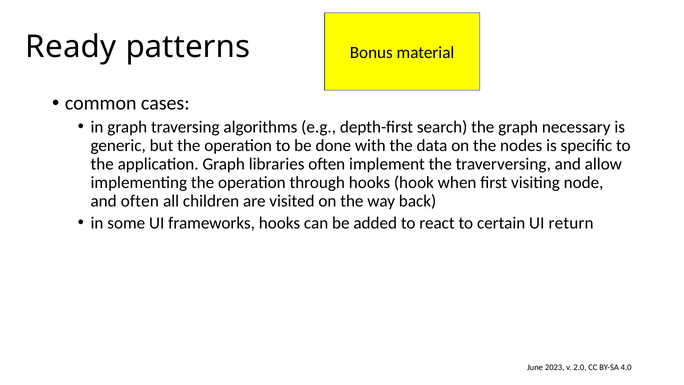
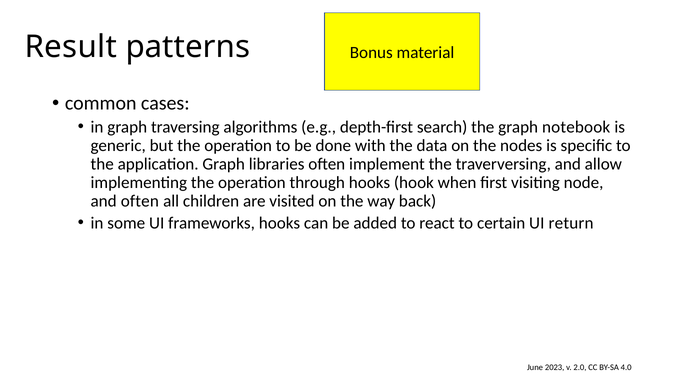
Ready: Ready -> Result (71, 47)
necessary: necessary -> notebook (576, 127)
